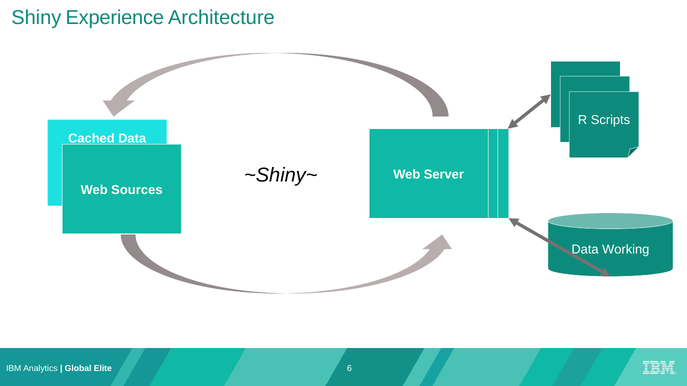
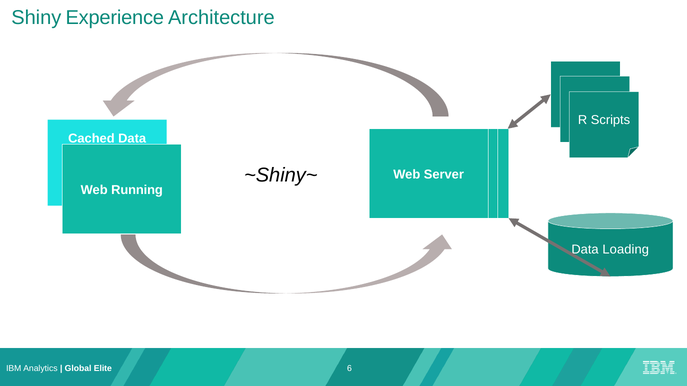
Sources: Sources -> Running (137, 190)
Working: Working -> Loading (626, 250)
